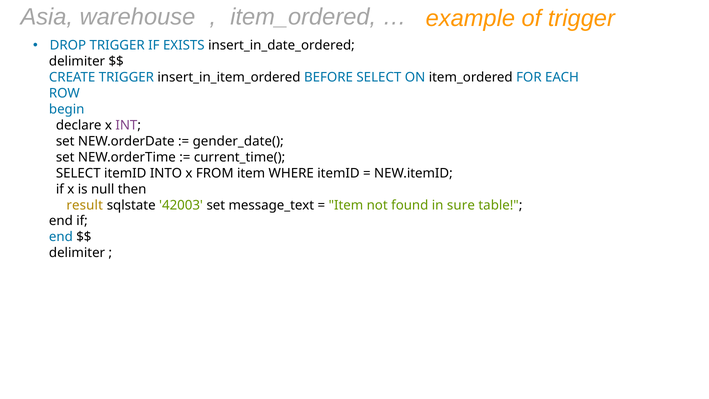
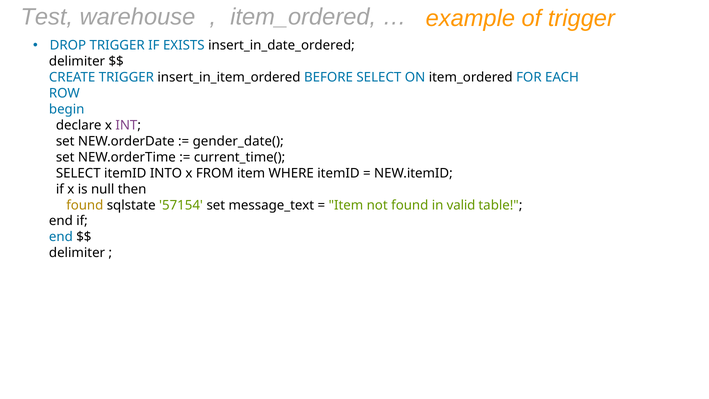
Asia: Asia -> Test (47, 17)
result: result -> found (85, 205)
42003: 42003 -> 57154 (181, 205)
sure: sure -> valid (461, 205)
